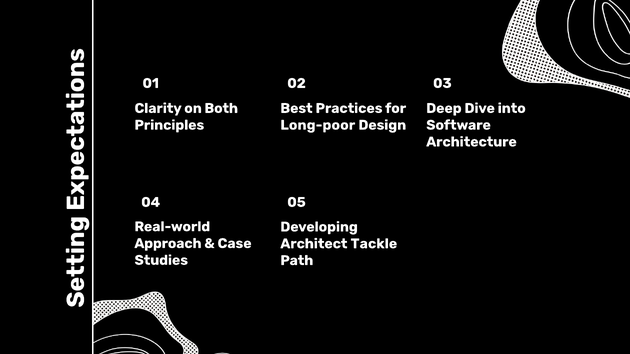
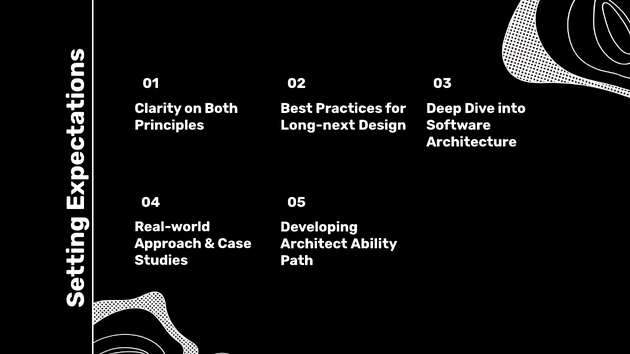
Long-poor: Long-poor -> Long-next (318, 125)
Tackle: Tackle -> Ability (374, 244)
